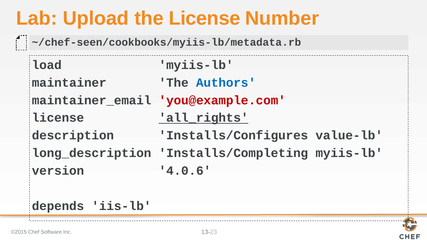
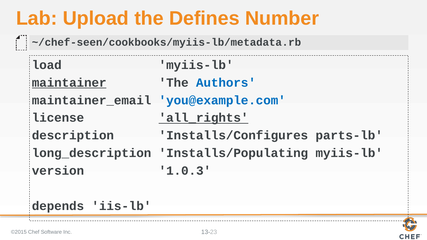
the License: License -> Defines (204, 18)
maintainer underline: none -> present (69, 83)
you@example.com colour: red -> blue (222, 100)
value-lb: value-lb -> parts-lb (349, 136)
Installs/Completing: Installs/Completing -> Installs/Populating (233, 153)
4.0.6: 4.0.6 -> 1.0.3 (185, 171)
